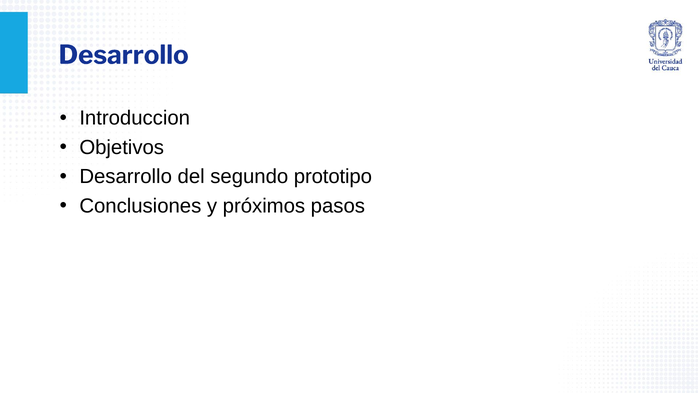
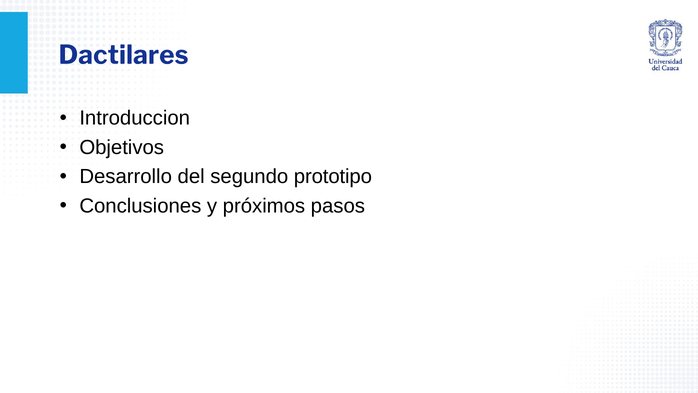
Desarrollo: Desarrollo -> Dactilares (124, 55)
